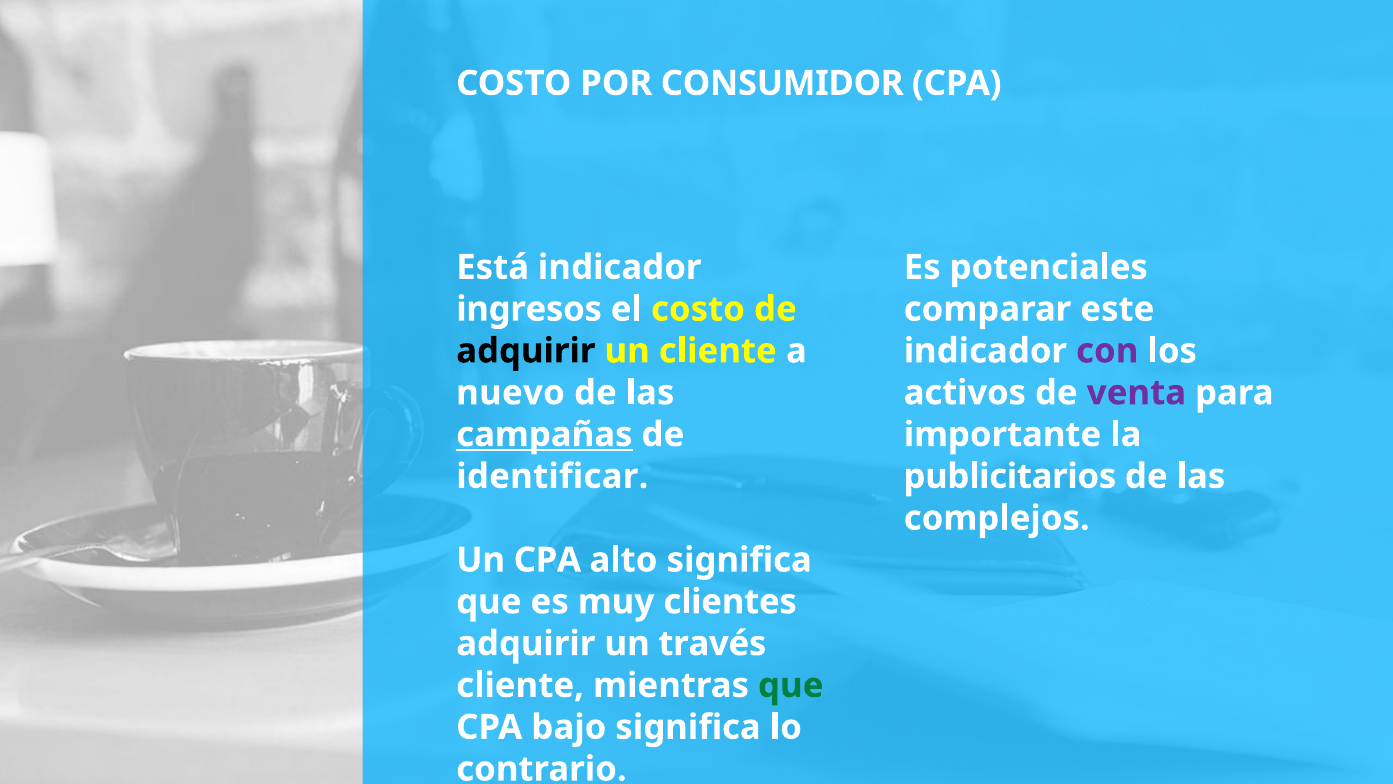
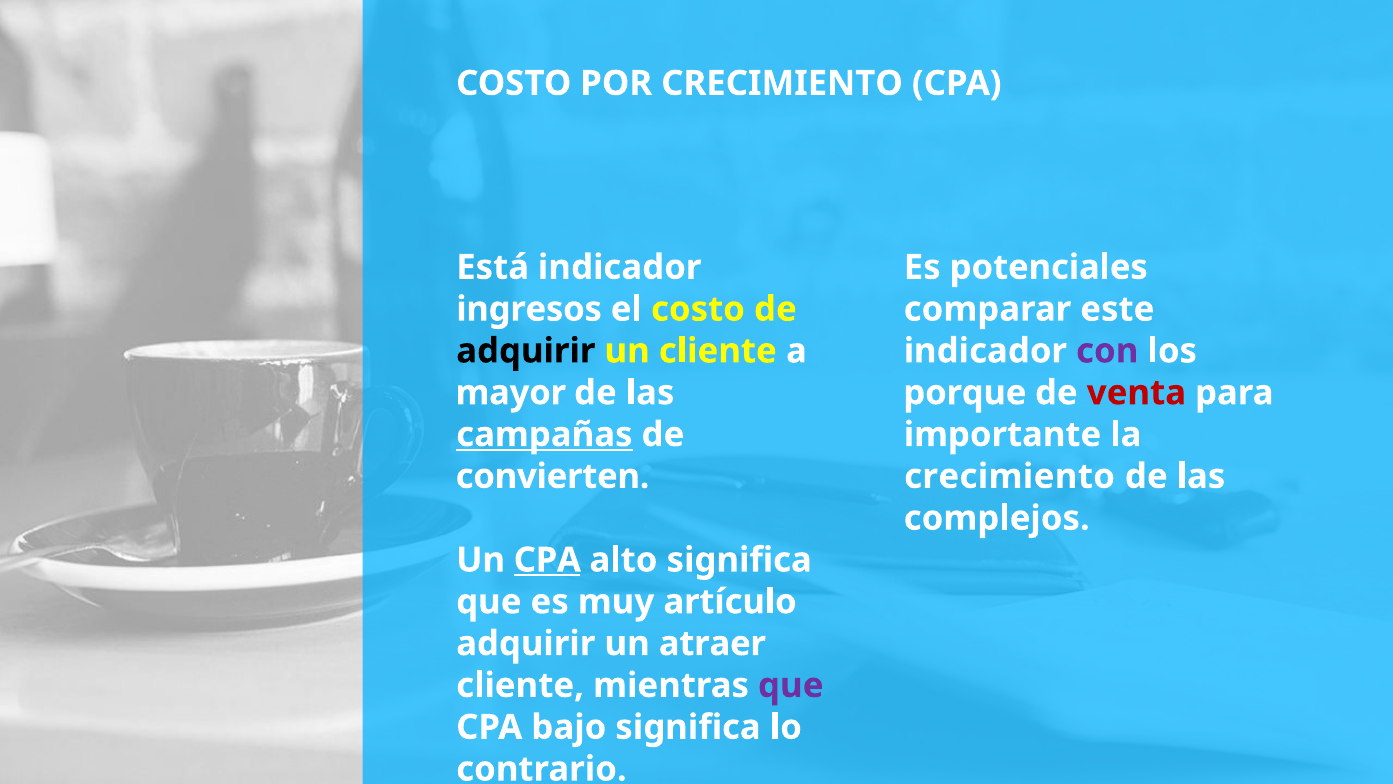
POR CONSUMIDOR: CONSUMIDOR -> CRECIMIENTO (782, 83)
nuevo: nuevo -> mayor (511, 393)
activos: activos -> porque (965, 393)
venta colour: purple -> red (1136, 393)
identificar: identificar -> convierten (553, 476)
publicitarios: publicitarios -> crecimiento (1010, 476)
CPA underline: none -> present (547, 560)
clientes: clientes -> artículo (730, 602)
través: través -> atraer (712, 643)
que colour: green -> purple (791, 685)
